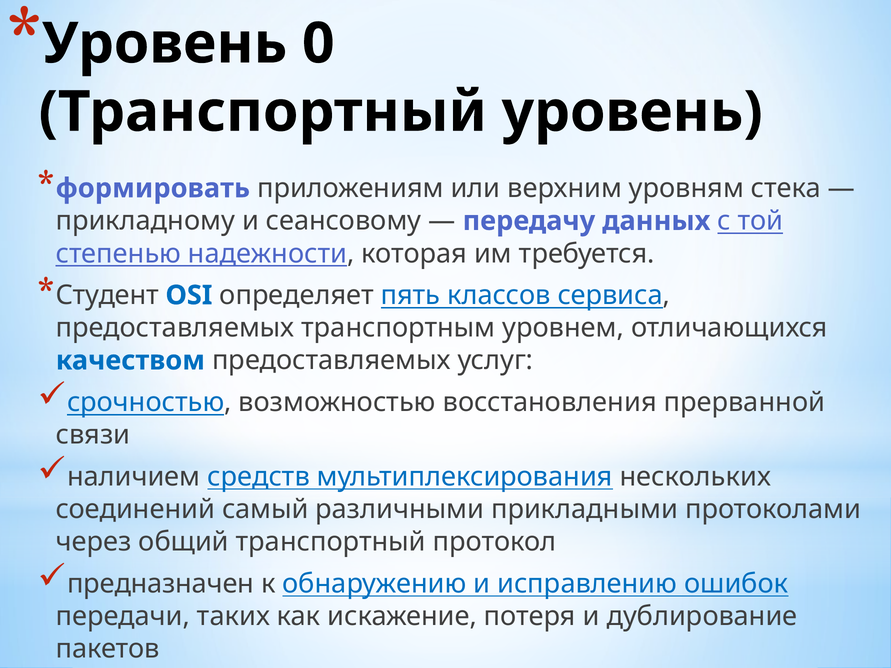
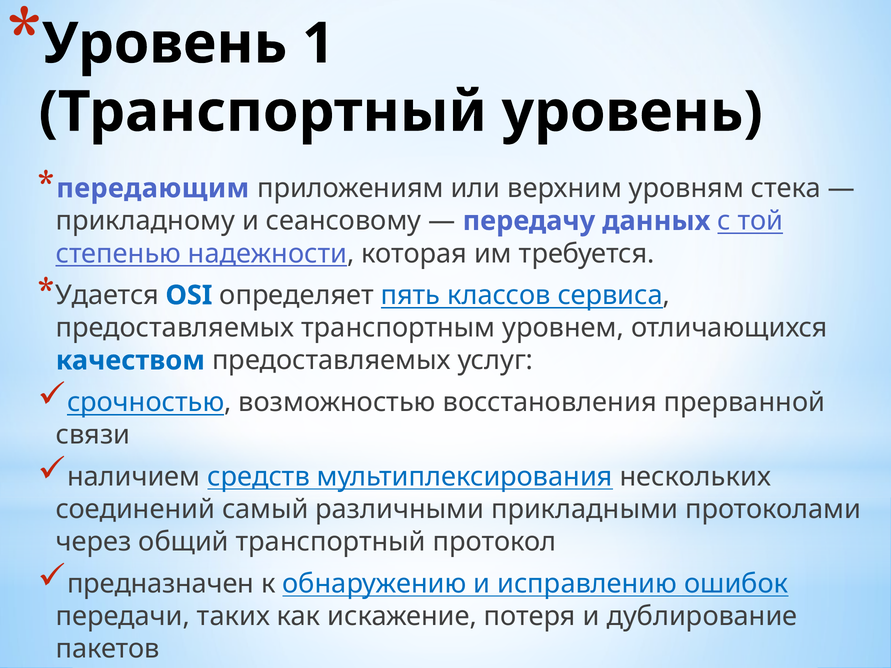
0: 0 -> 1 (318, 44)
формировать: формировать -> передающим (153, 188)
Студент: Студент -> Удается (107, 295)
